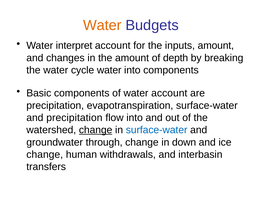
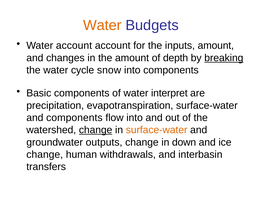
Water interpret: interpret -> account (74, 45)
breaking underline: none -> present (224, 58)
cycle water: water -> snow (109, 70)
water account: account -> interpret (169, 93)
and precipitation: precipitation -> components (74, 117)
surface-water colour: blue -> orange (157, 130)
through: through -> outputs (104, 142)
